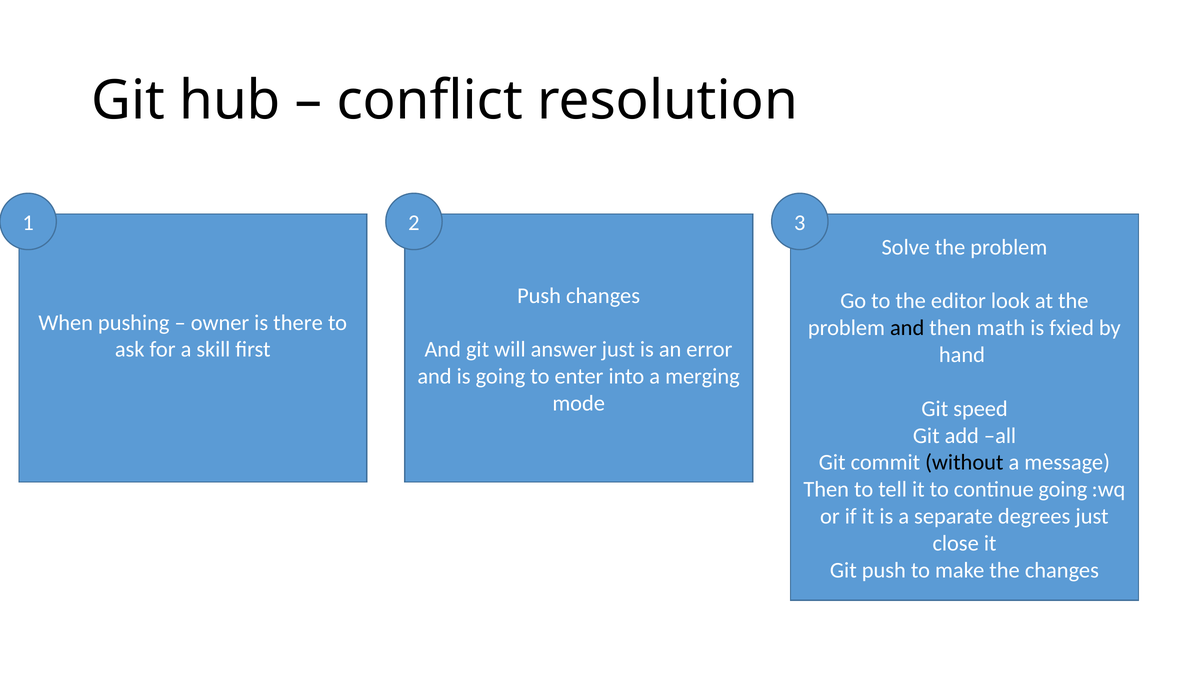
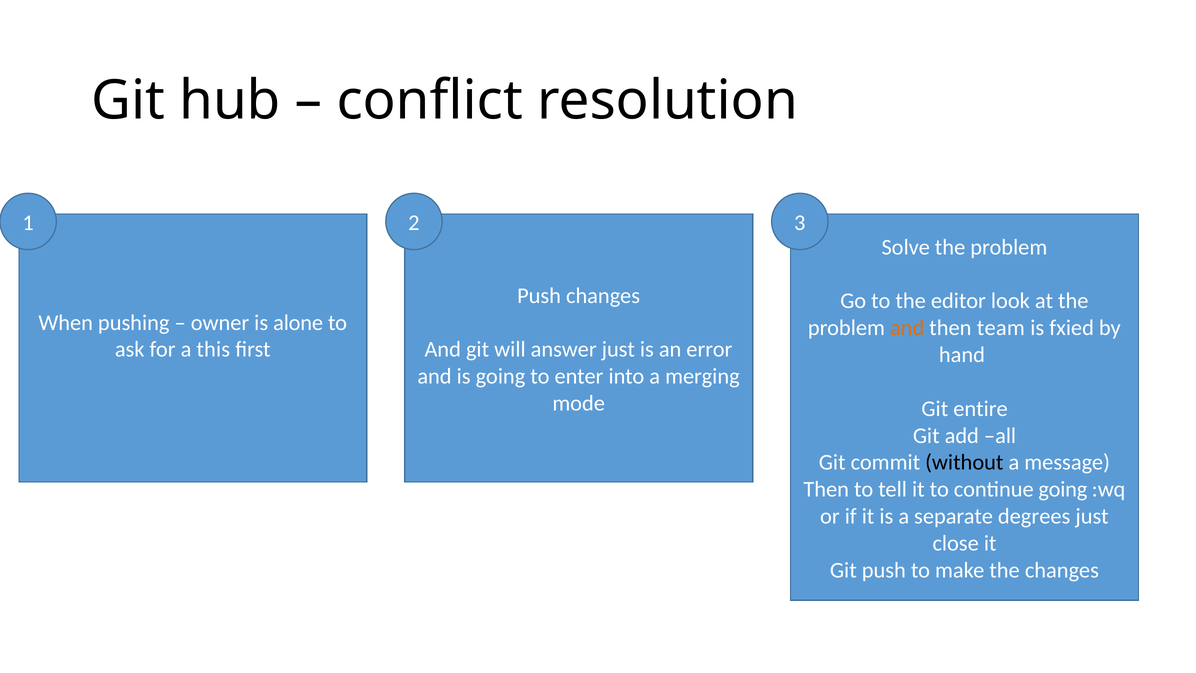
there: there -> alone (298, 323)
and colour: black -> orange (907, 328)
math: math -> team (1001, 328)
skill: skill -> this (213, 349)
speed: speed -> entire (981, 409)
